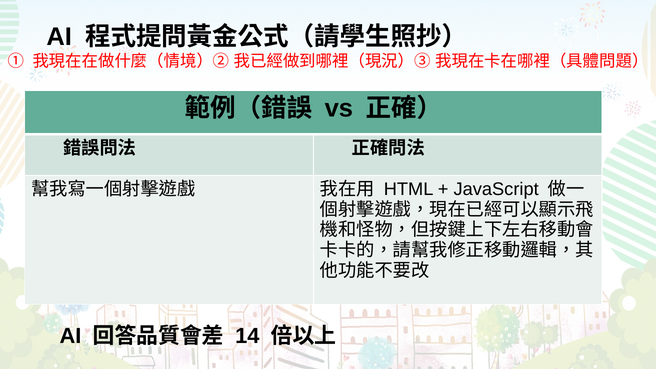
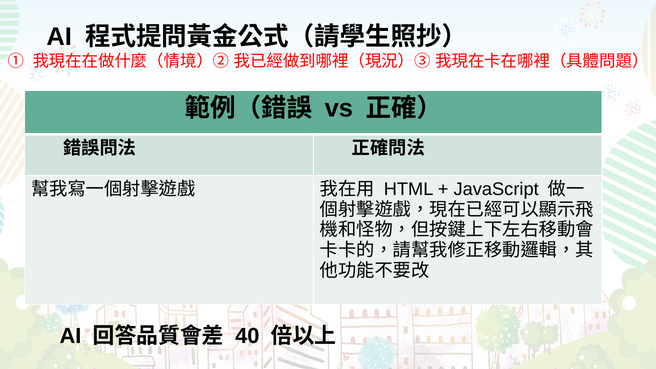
14: 14 -> 40 (247, 336)
